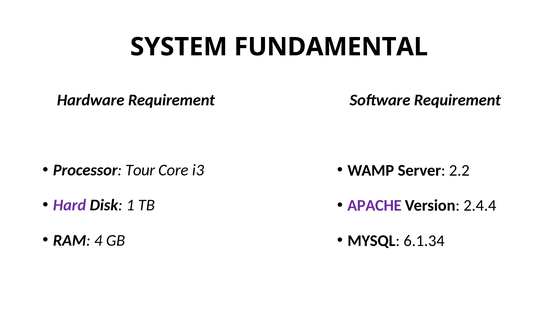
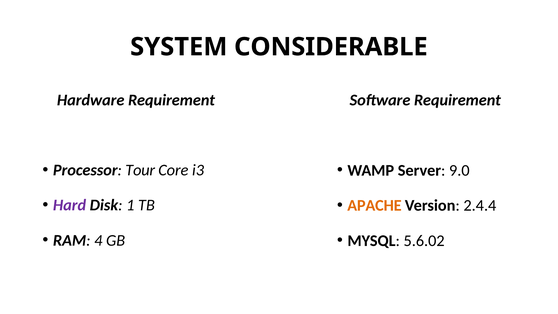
FUNDAMENTAL: FUNDAMENTAL -> CONSIDERABLE (331, 47)
2.2: 2.2 -> 9.0 (459, 170)
APACHE colour: purple -> orange (374, 205)
6.1.34: 6.1.34 -> 5.6.02 (424, 241)
